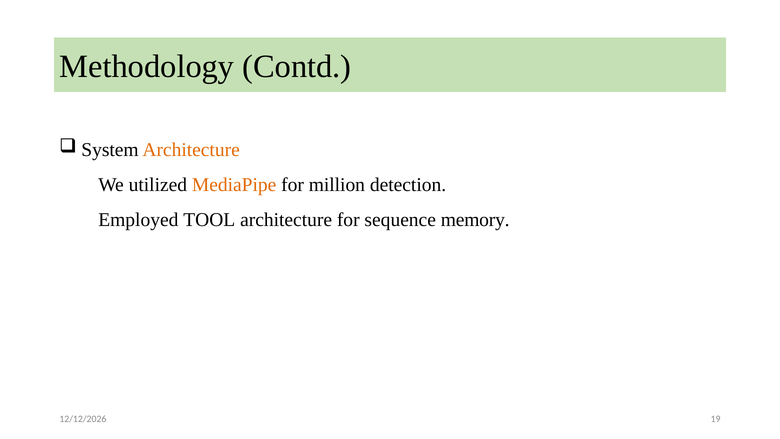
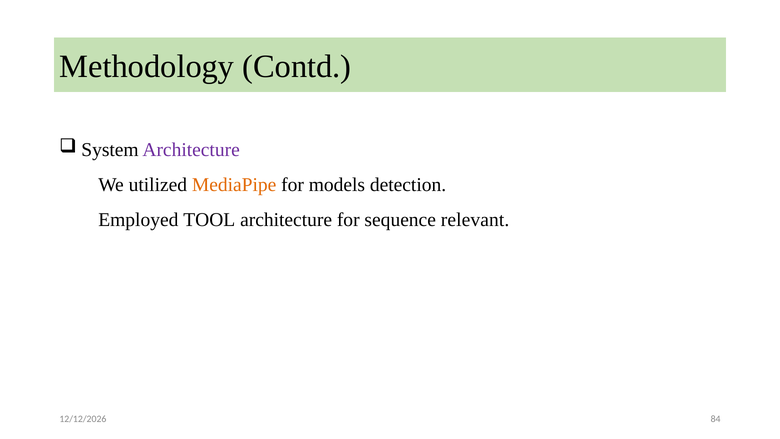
Architecture colour: orange -> purple (191, 149)
million: million -> models (337, 185)
memory: memory -> relevant (475, 220)
19: 19 -> 84 (716, 419)
